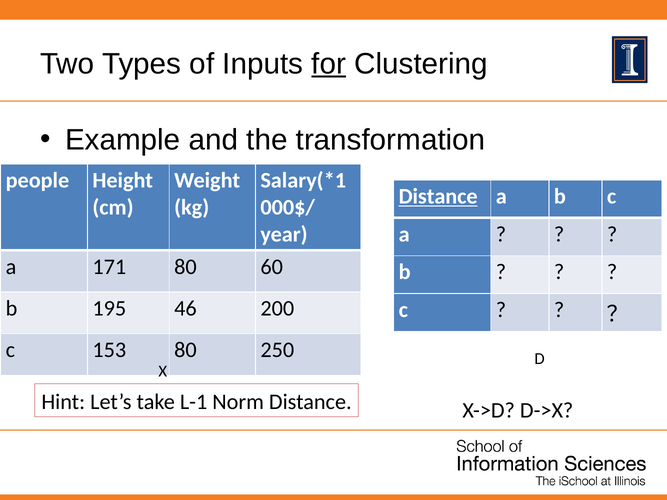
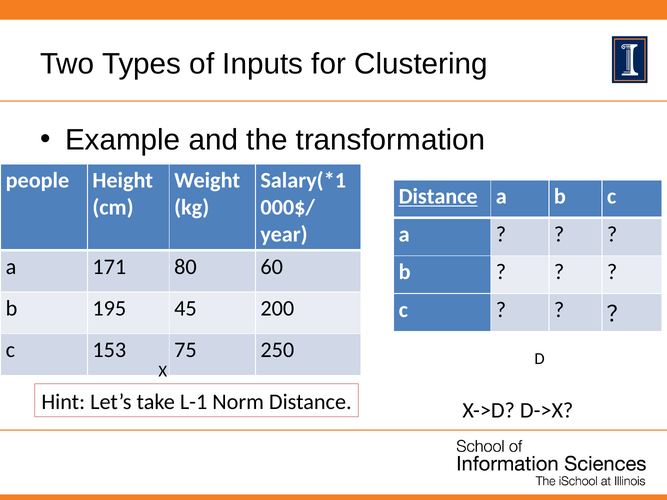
for underline: present -> none (329, 64)
46: 46 -> 45 (185, 308)
153 80: 80 -> 75 (185, 350)
